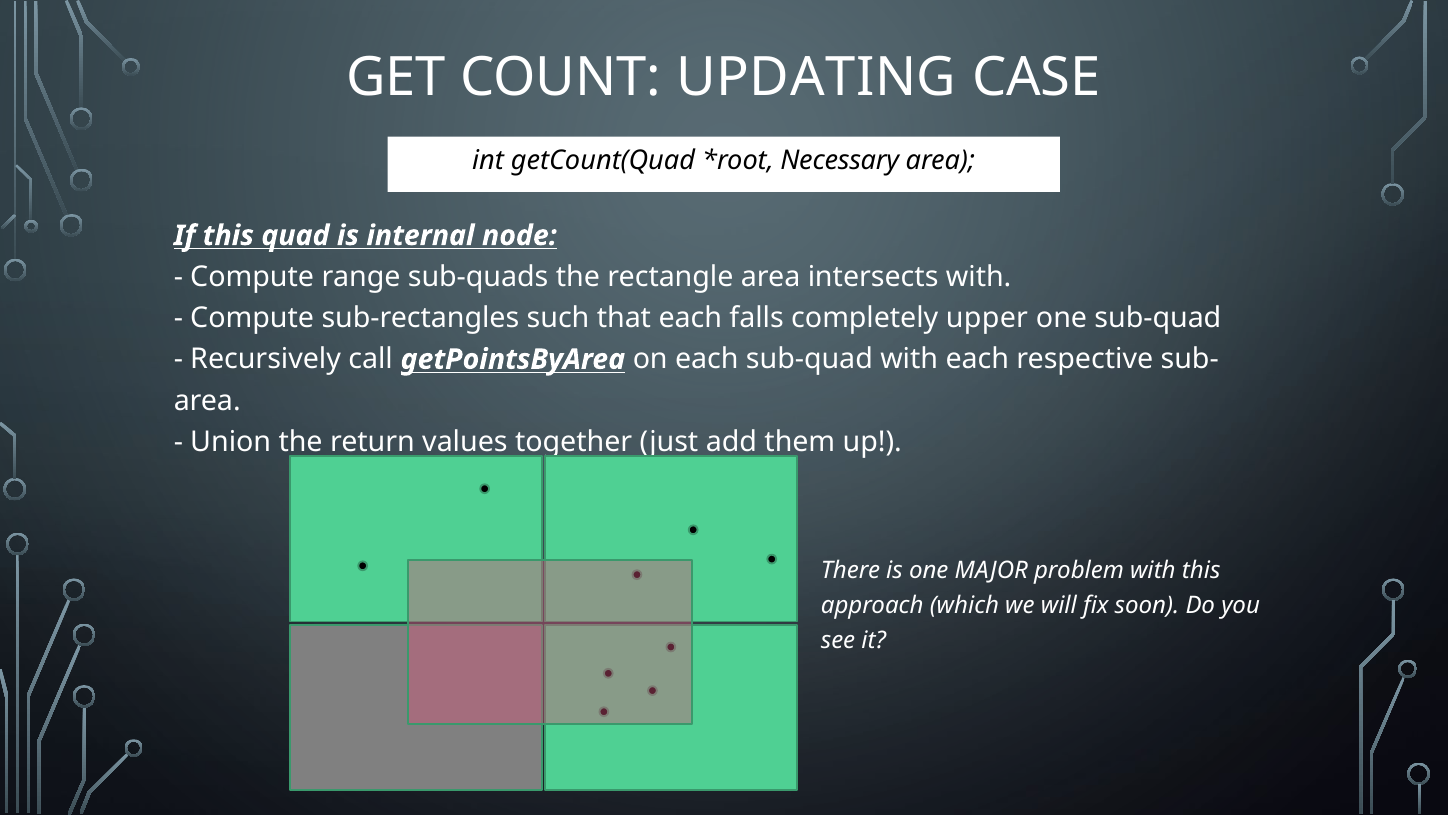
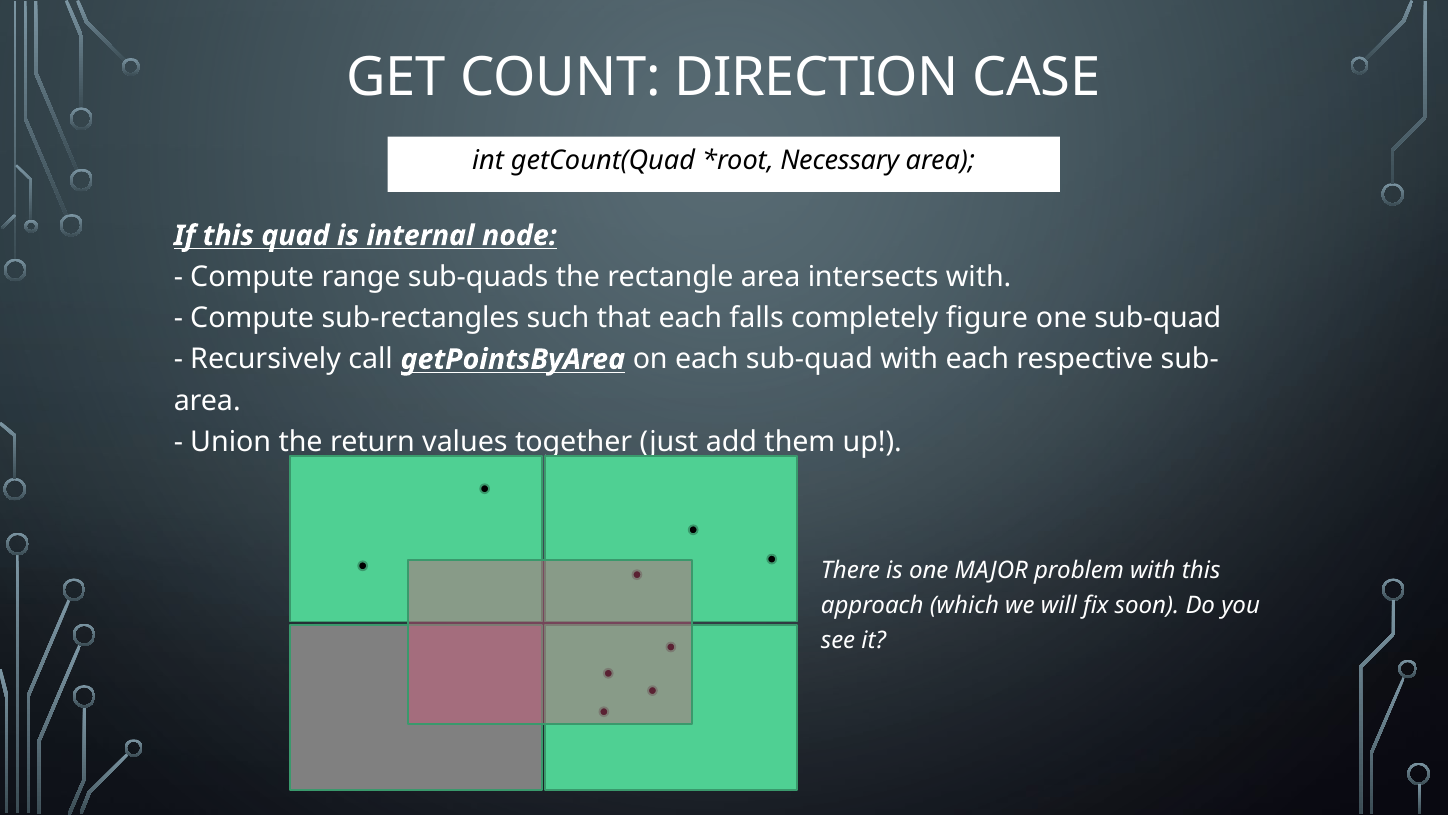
UPDATING: UPDATING -> DIRECTION (817, 78)
upper: upper -> figure (987, 318)
